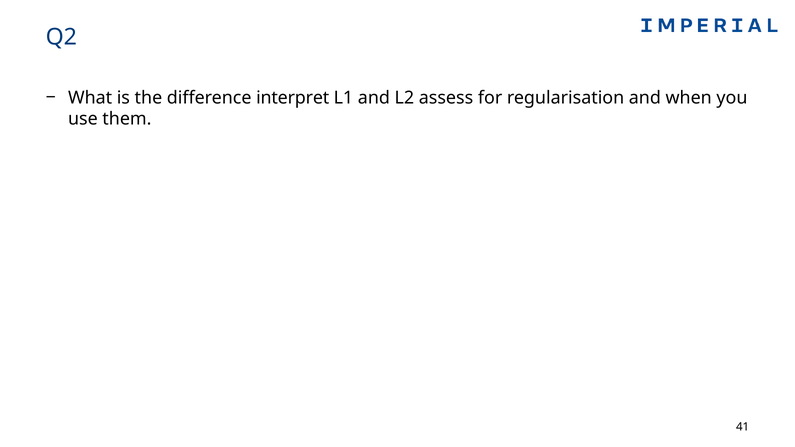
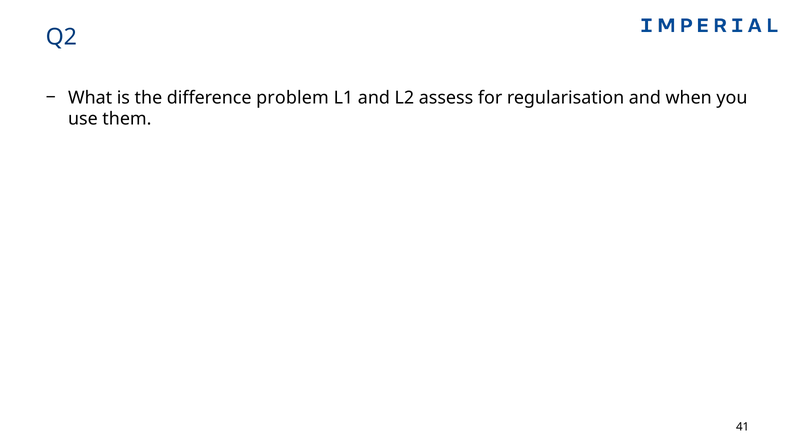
interpret: interpret -> problem (293, 98)
